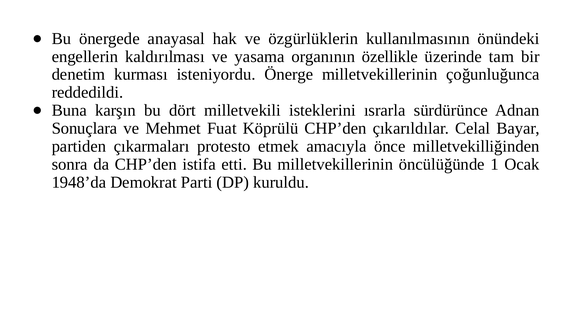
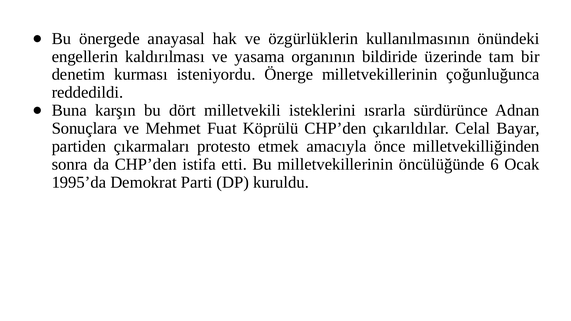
özellikle: özellikle -> bildiride (390, 57)
1: 1 -> 6 (495, 164)
1948’da: 1948’da -> 1995’da (79, 182)
